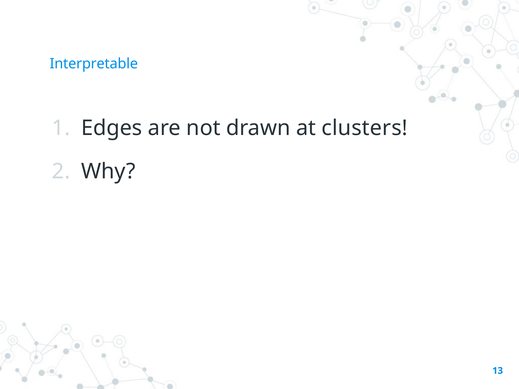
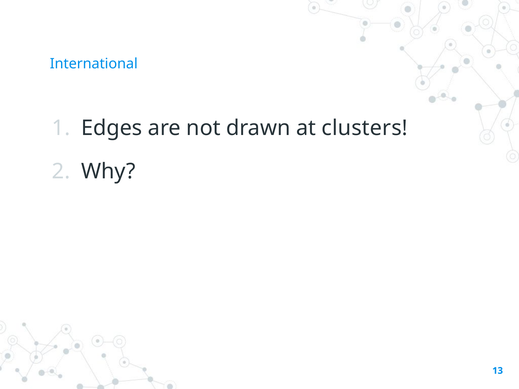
Interpretable: Interpretable -> International (94, 64)
